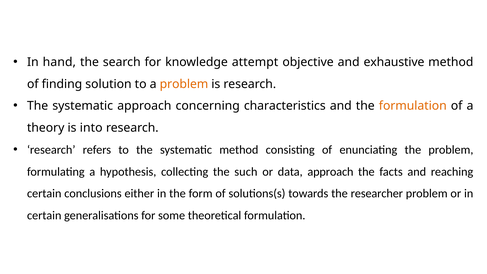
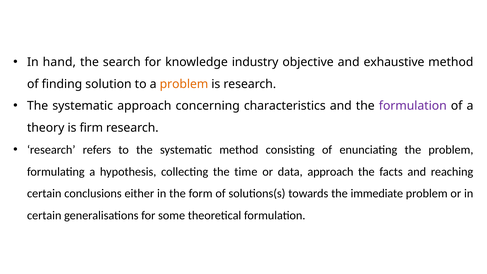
attempt: attempt -> industry (255, 62)
formulation colour: orange -> purple (413, 106)
into: into -> firm (91, 128)
such: such -> time (246, 172)
researcher: researcher -> immediate (377, 194)
